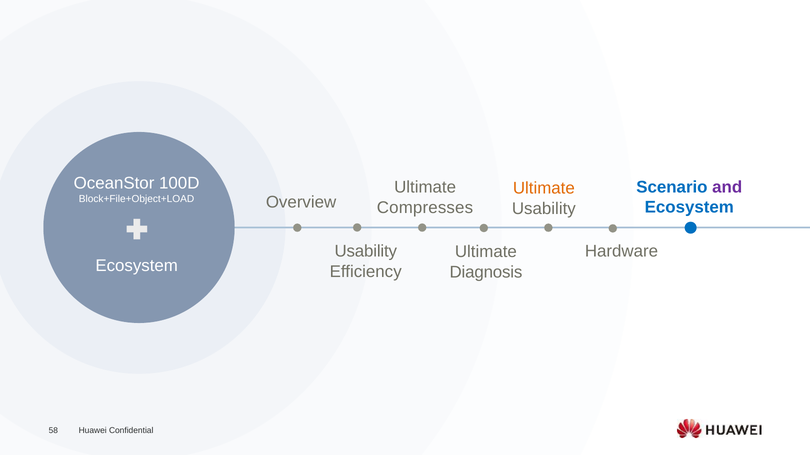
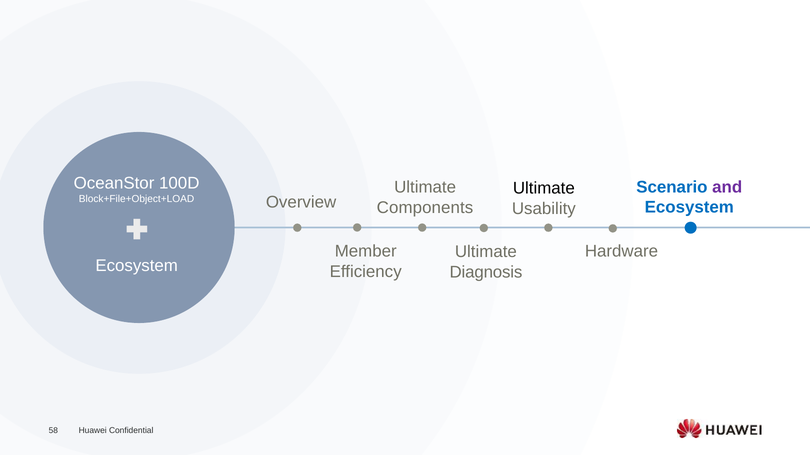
Ultimate colour: orange -> black (544, 188)
Compresses: Compresses -> Components (425, 208)
Usability: Usability -> Member (366, 252)
